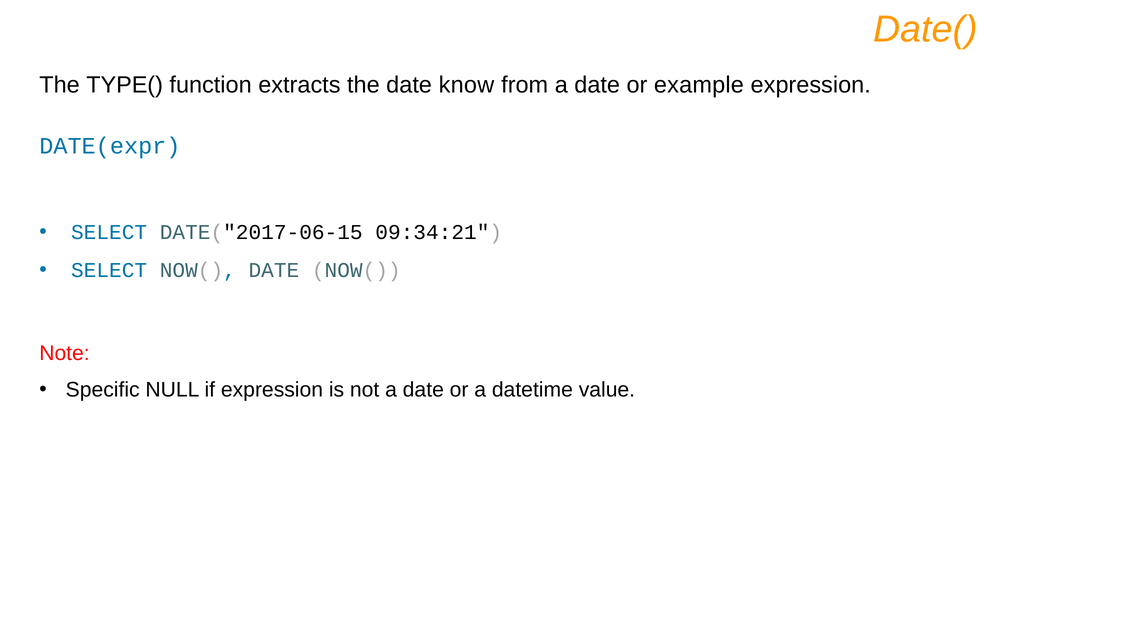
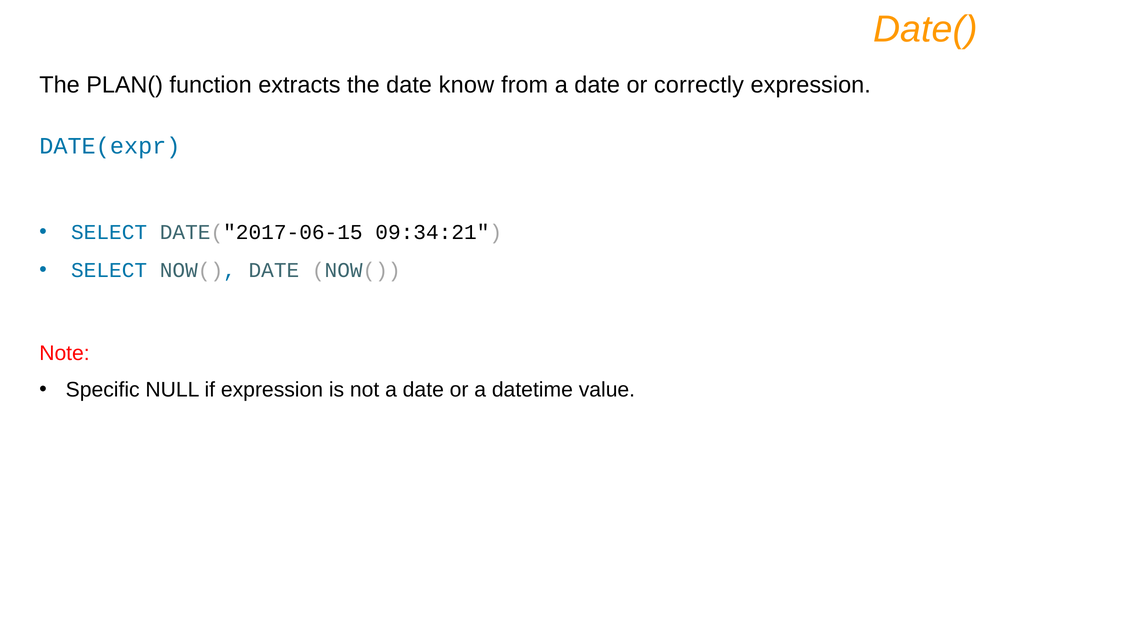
TYPE(: TYPE( -> PLAN( (125, 85)
example: example -> correctly (699, 85)
